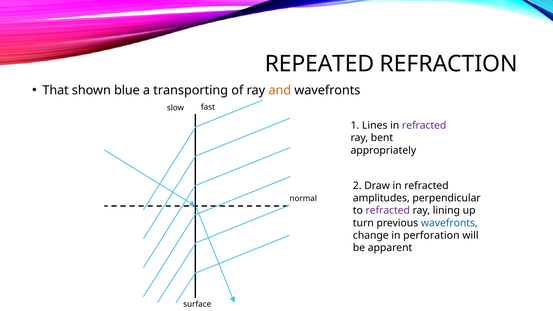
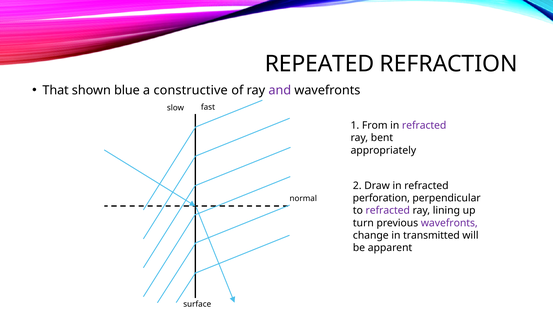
transporting: transporting -> constructive (191, 90)
and colour: orange -> purple (280, 90)
Lines: Lines -> From (375, 125)
amplitudes: amplitudes -> perforation (381, 198)
wavefronts colour: blue -> purple (449, 223)
perforation: perforation -> transmitted (431, 235)
